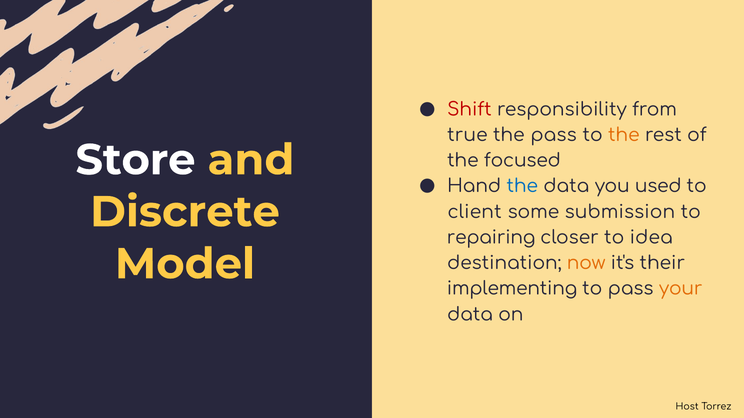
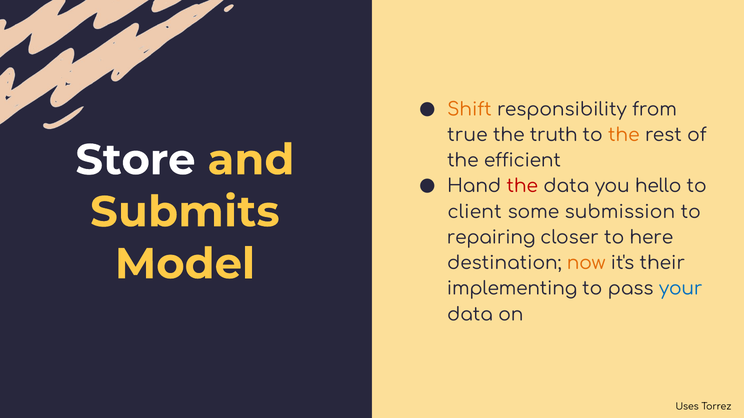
Shift colour: red -> orange (469, 110)
the pass: pass -> truth (554, 135)
focused: focused -> efficient (522, 161)
the colour: blue -> red (522, 187)
used: used -> hello (658, 187)
Discrete: Discrete -> Submits (185, 212)
idea: idea -> here (651, 238)
your colour: orange -> blue (681, 289)
Host: Host -> Uses (687, 407)
